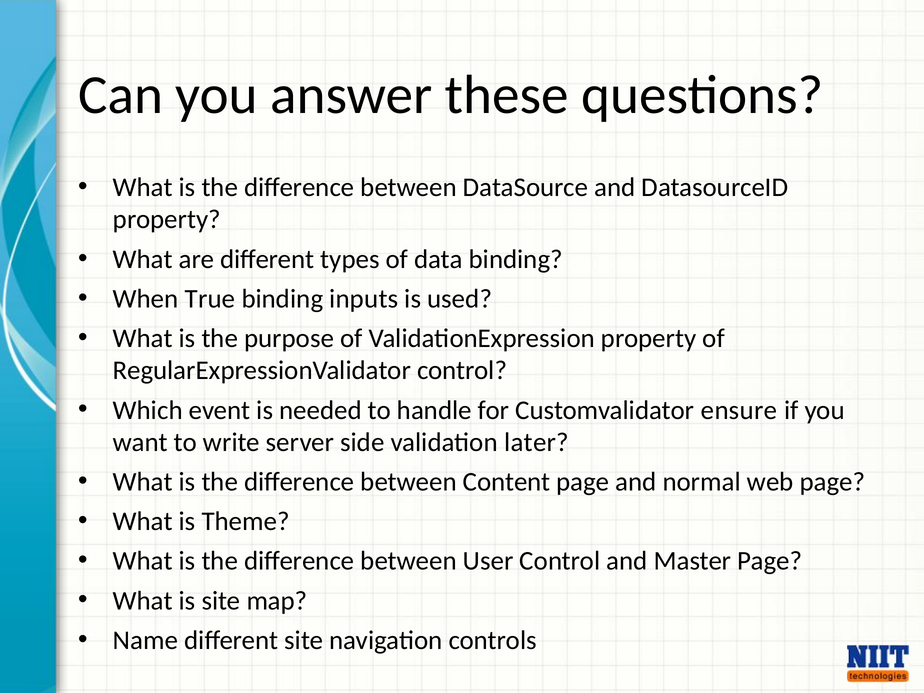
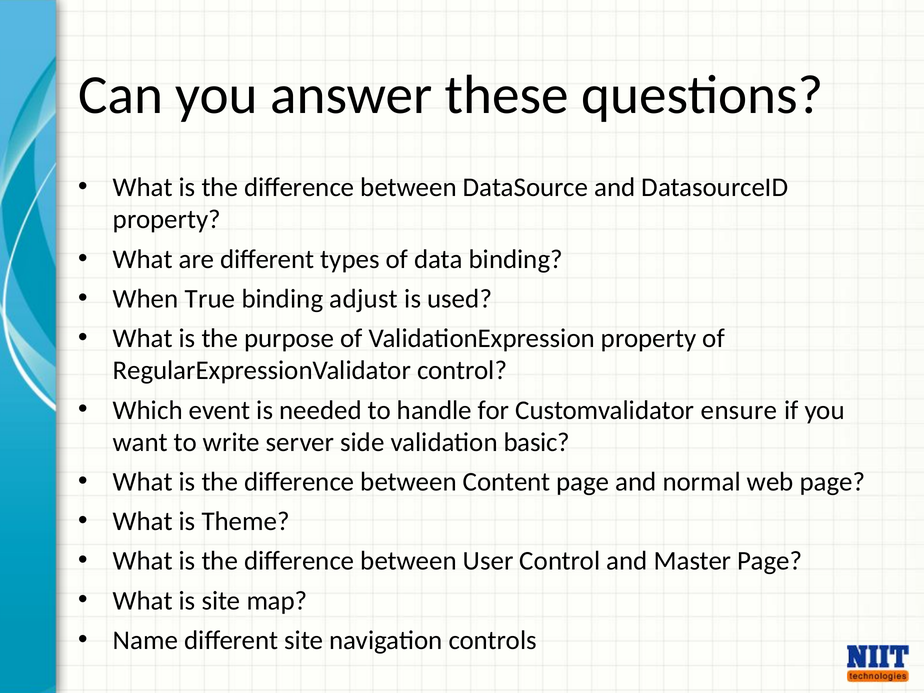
inputs: inputs -> adjust (364, 299)
later: later -> basic (537, 442)
